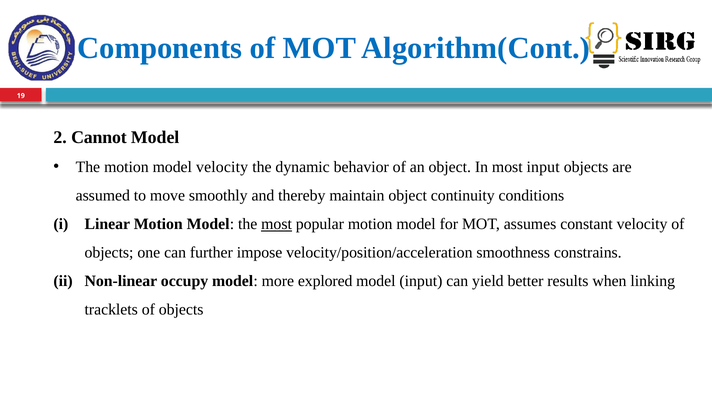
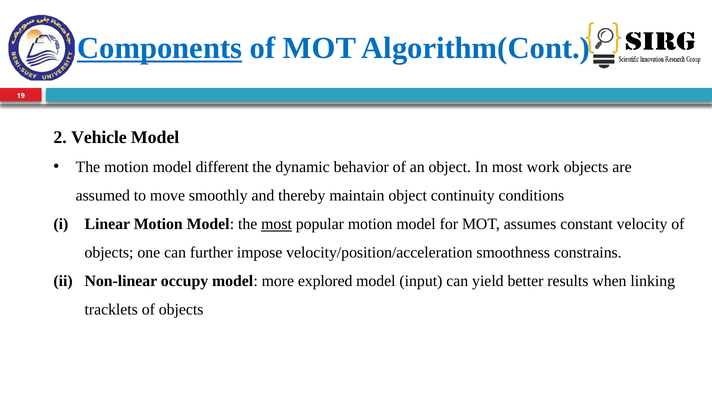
Components underline: none -> present (160, 48)
Cannot: Cannot -> Vehicle (99, 137)
model velocity: velocity -> different (222, 167)
most input: input -> work (543, 167)
